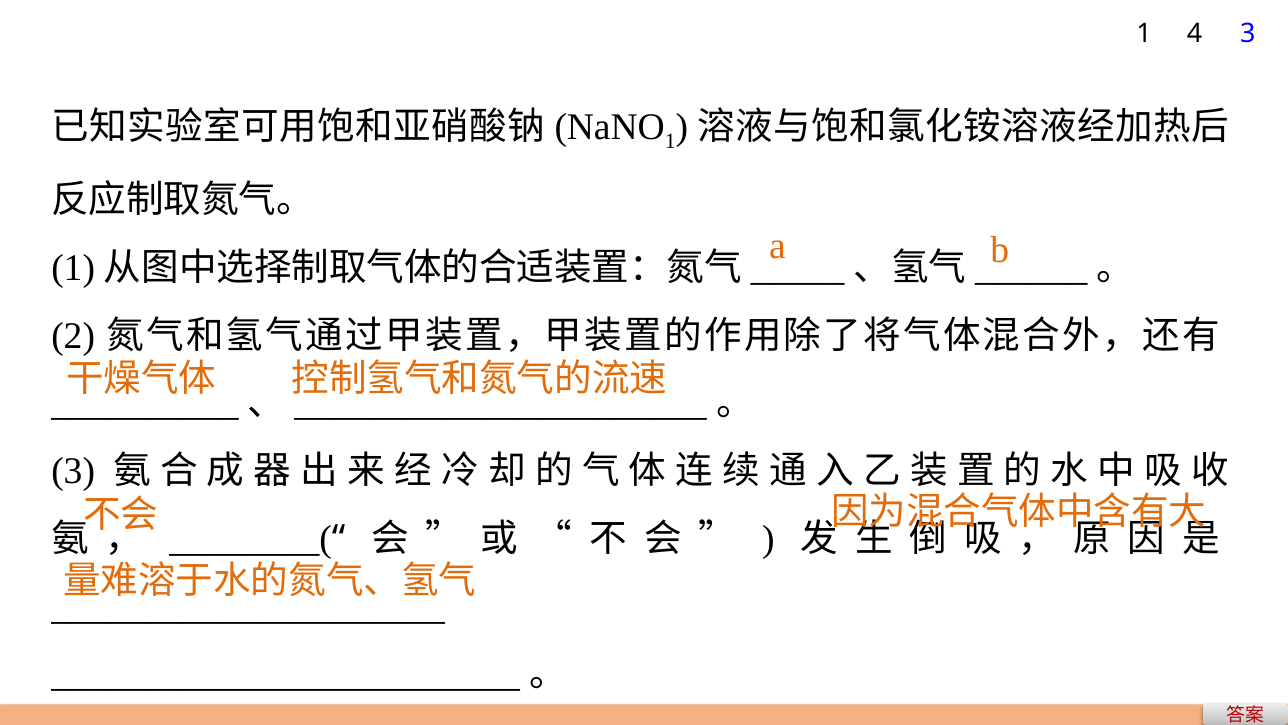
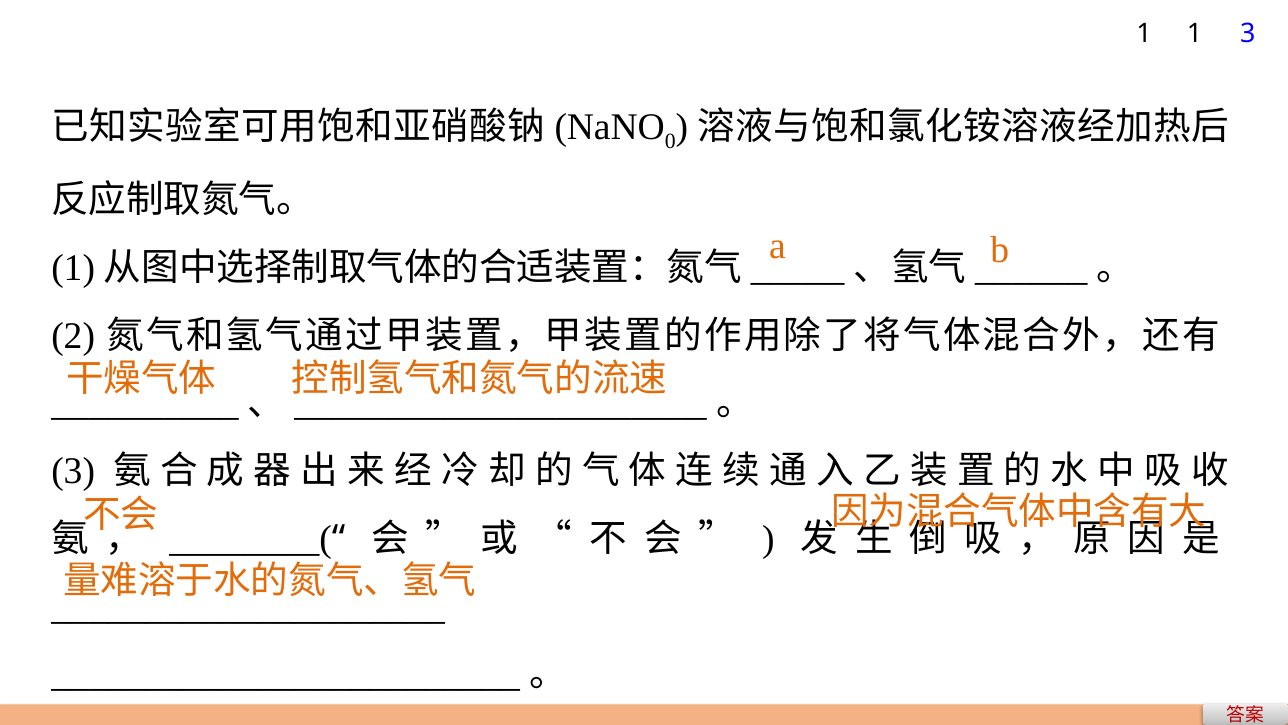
1 4: 4 -> 1 (1195, 33)
1: 1 -> 0 (670, 141)
